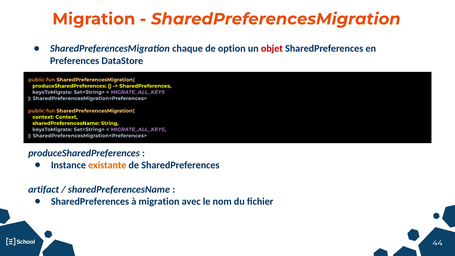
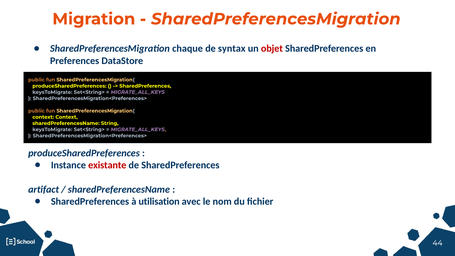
option: option -> syntax (232, 49)
existante colour: orange -> red (107, 165)
à migration: migration -> utilisation (159, 202)
